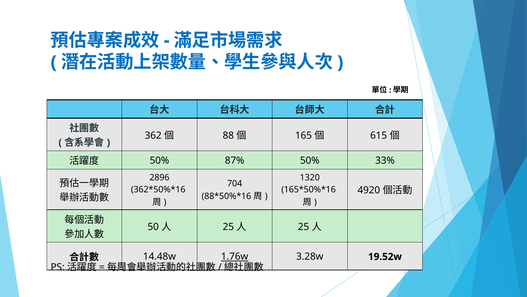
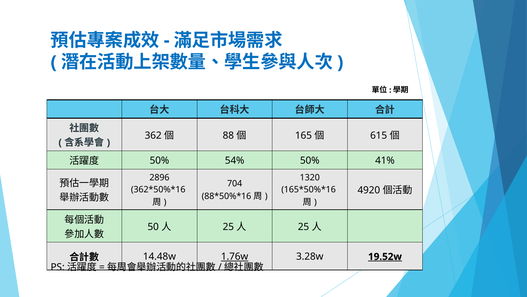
87%: 87% -> 54% (235, 160)
33%: 33% -> 41% (385, 160)
19.52w underline: none -> present (385, 256)
